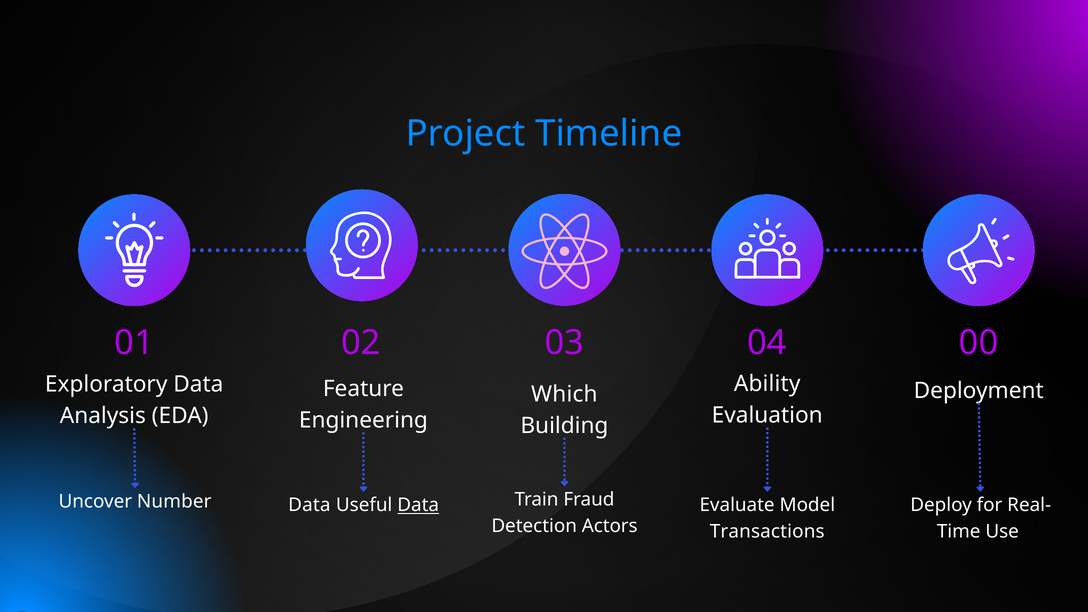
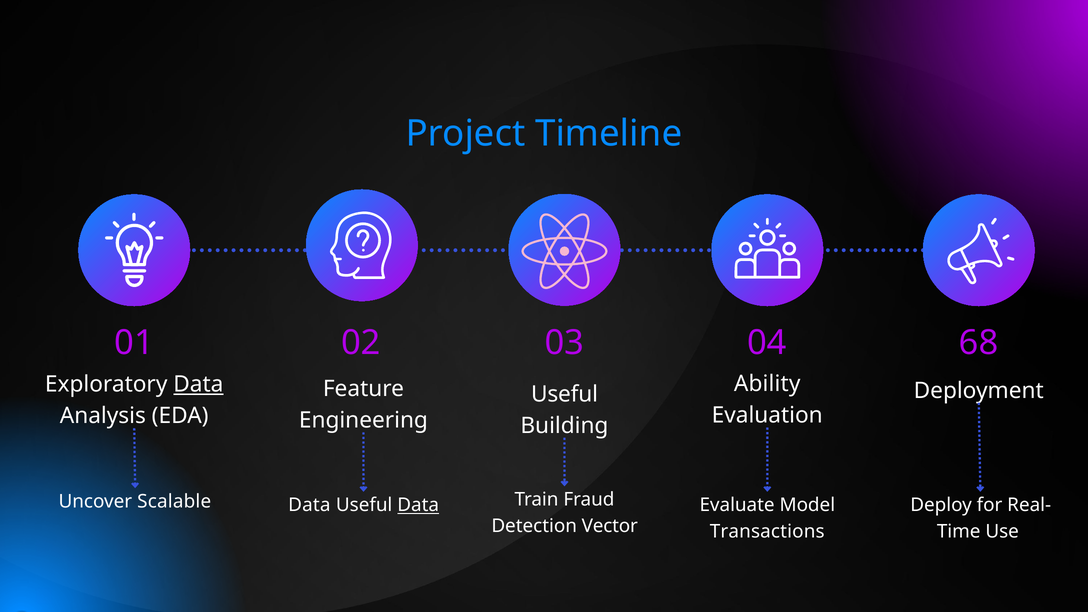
00: 00 -> 68 (979, 343)
Data underline: none -> present (198, 385)
Which: Which -> Useful (565, 394)
Number: Number -> Scalable (174, 502)
Actors: Actors -> Vector (610, 526)
